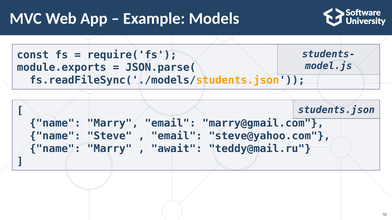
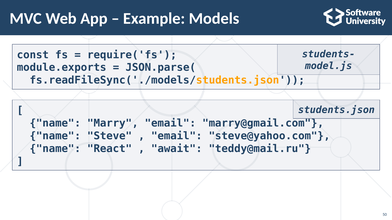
Marry: Marry -> React (110, 149)
